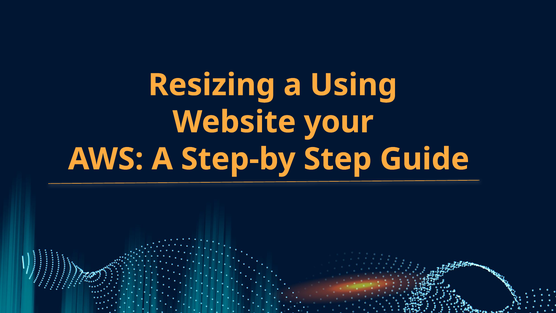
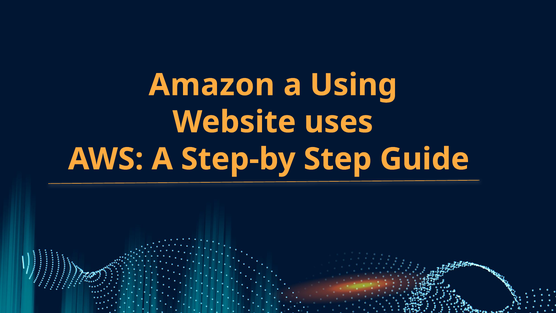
Resizing: Resizing -> Amazon (212, 85)
your: your -> uses (339, 122)
